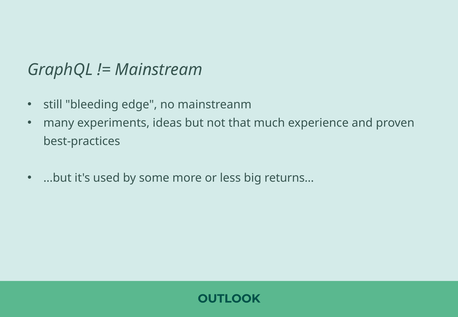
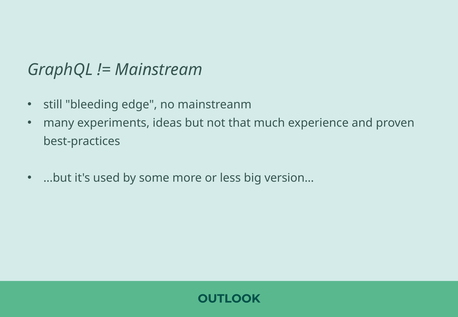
returns: returns -> version (289, 178)
